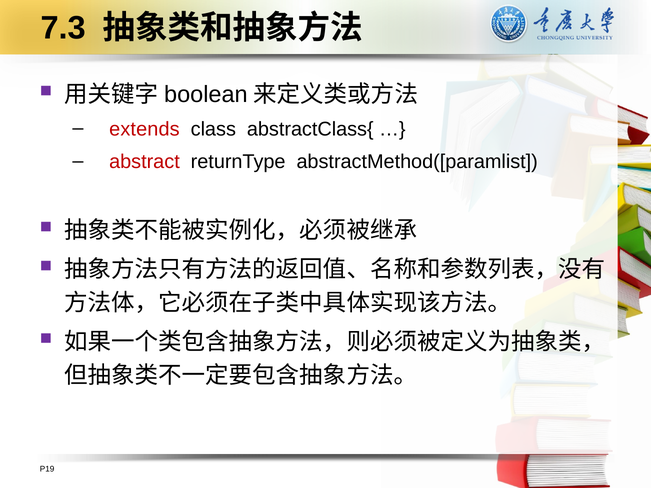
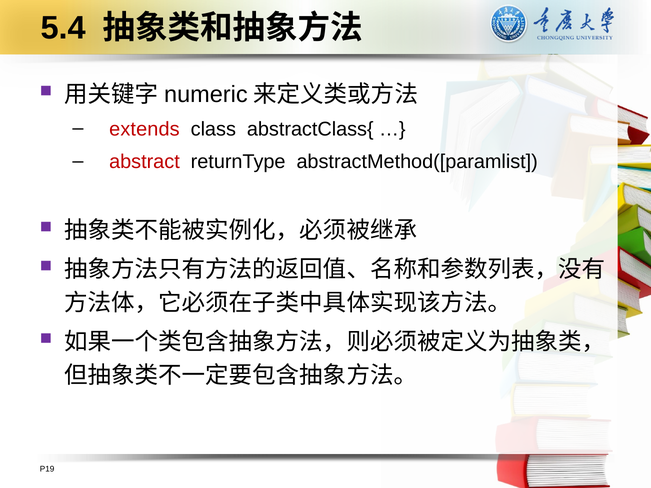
7.3: 7.3 -> 5.4 (63, 28)
boolean: boolean -> numeric (206, 95)
